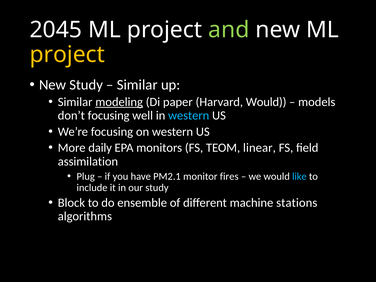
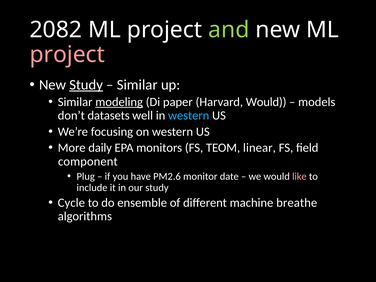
2045: 2045 -> 2082 (56, 30)
project colour: yellow -> pink (67, 55)
Study underline: none -> present (86, 85)
don’t focusing: focusing -> datasets (109, 116)
assimilation: assimilation -> component (88, 161)
PM2.1: PM2.1 -> PM2.6 (167, 176)
fires: fires -> date (229, 176)
like colour: light blue -> pink (299, 176)
Block: Block -> Cycle (71, 203)
stations: stations -> breathe (297, 203)
